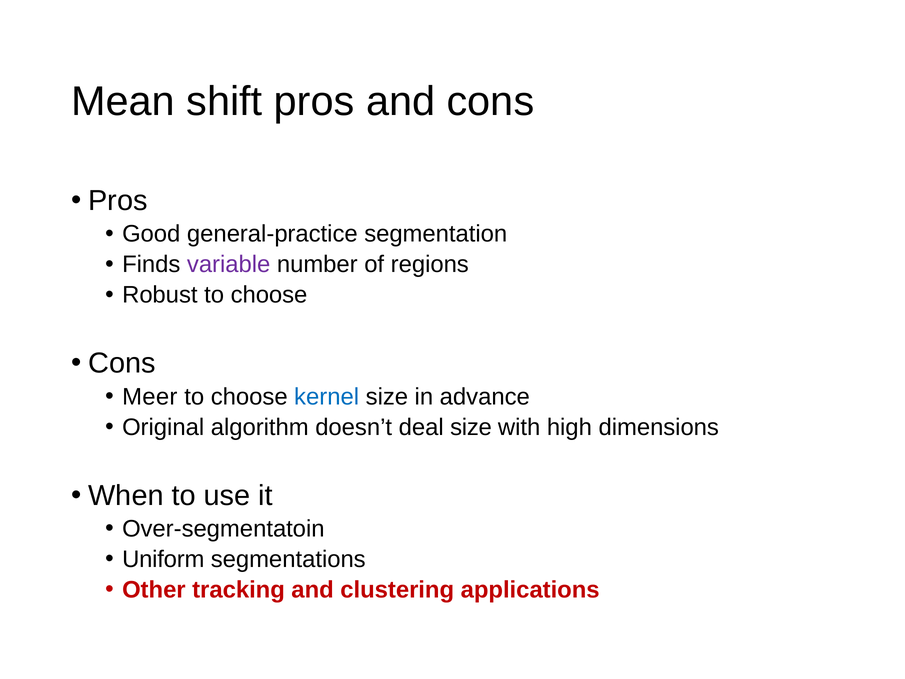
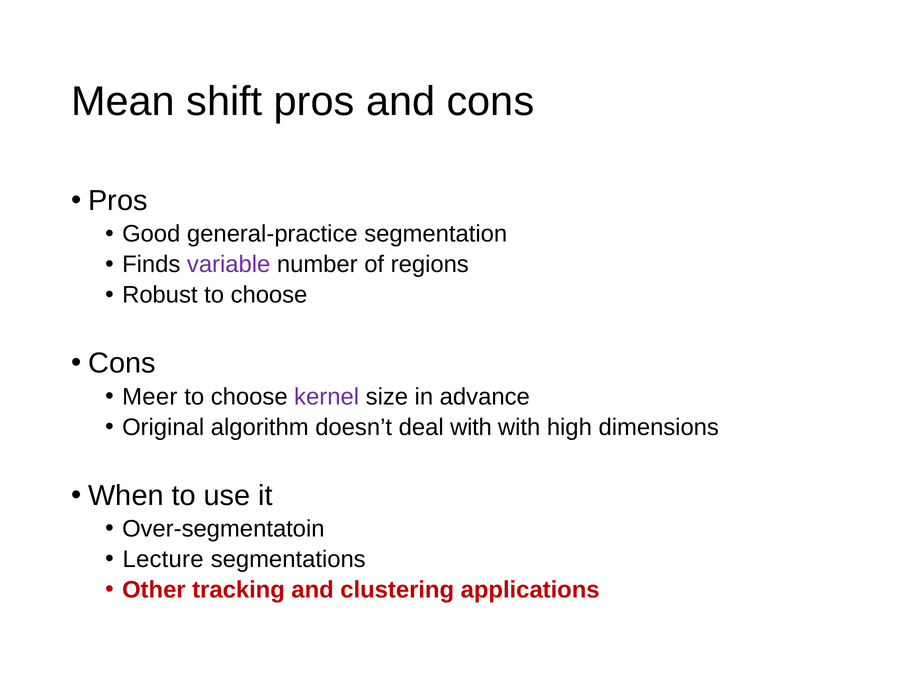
kernel colour: blue -> purple (327, 396)
deal size: size -> with (471, 427)
Uniform: Uniform -> Lecture (163, 559)
